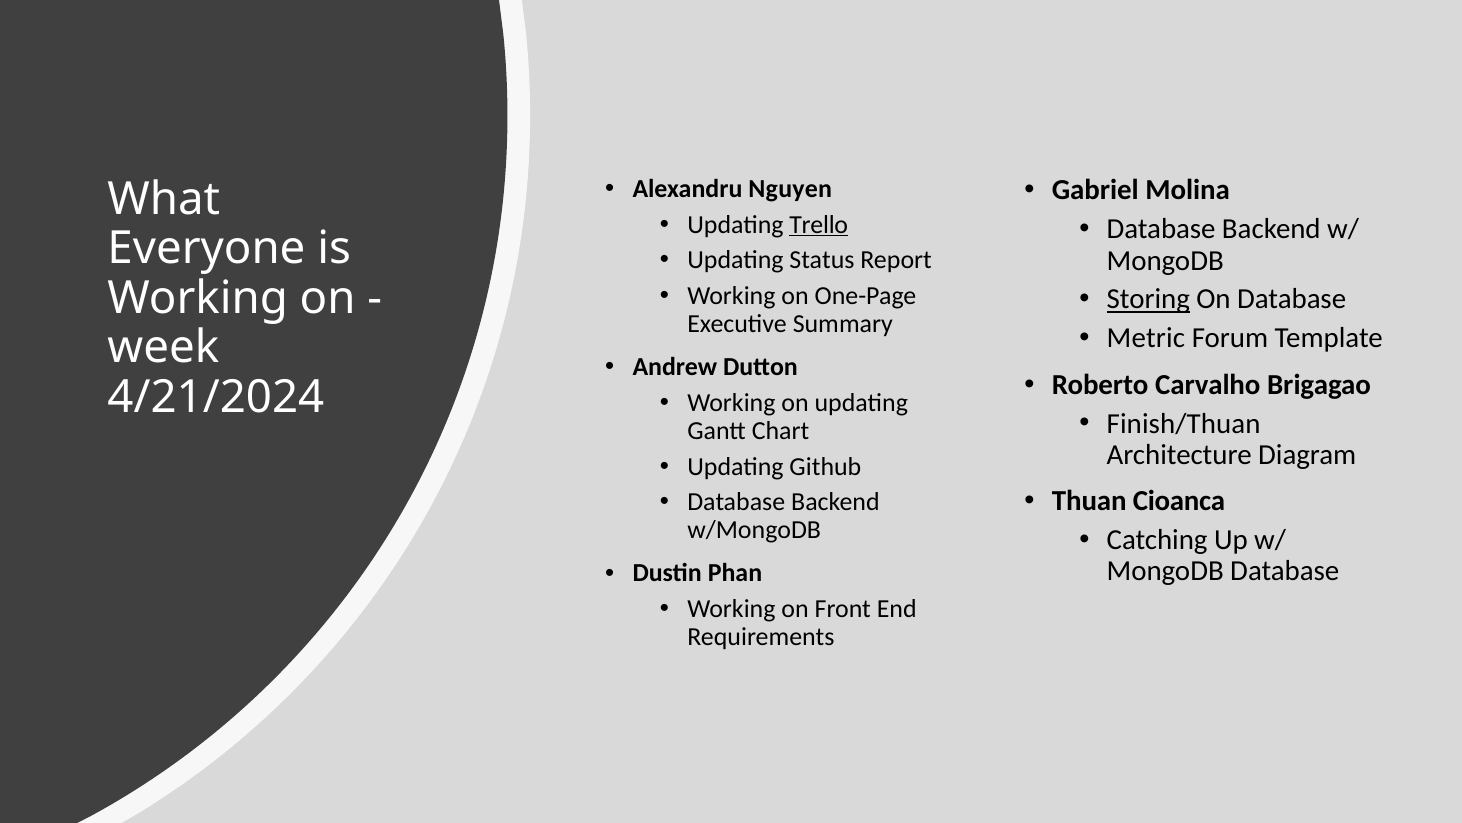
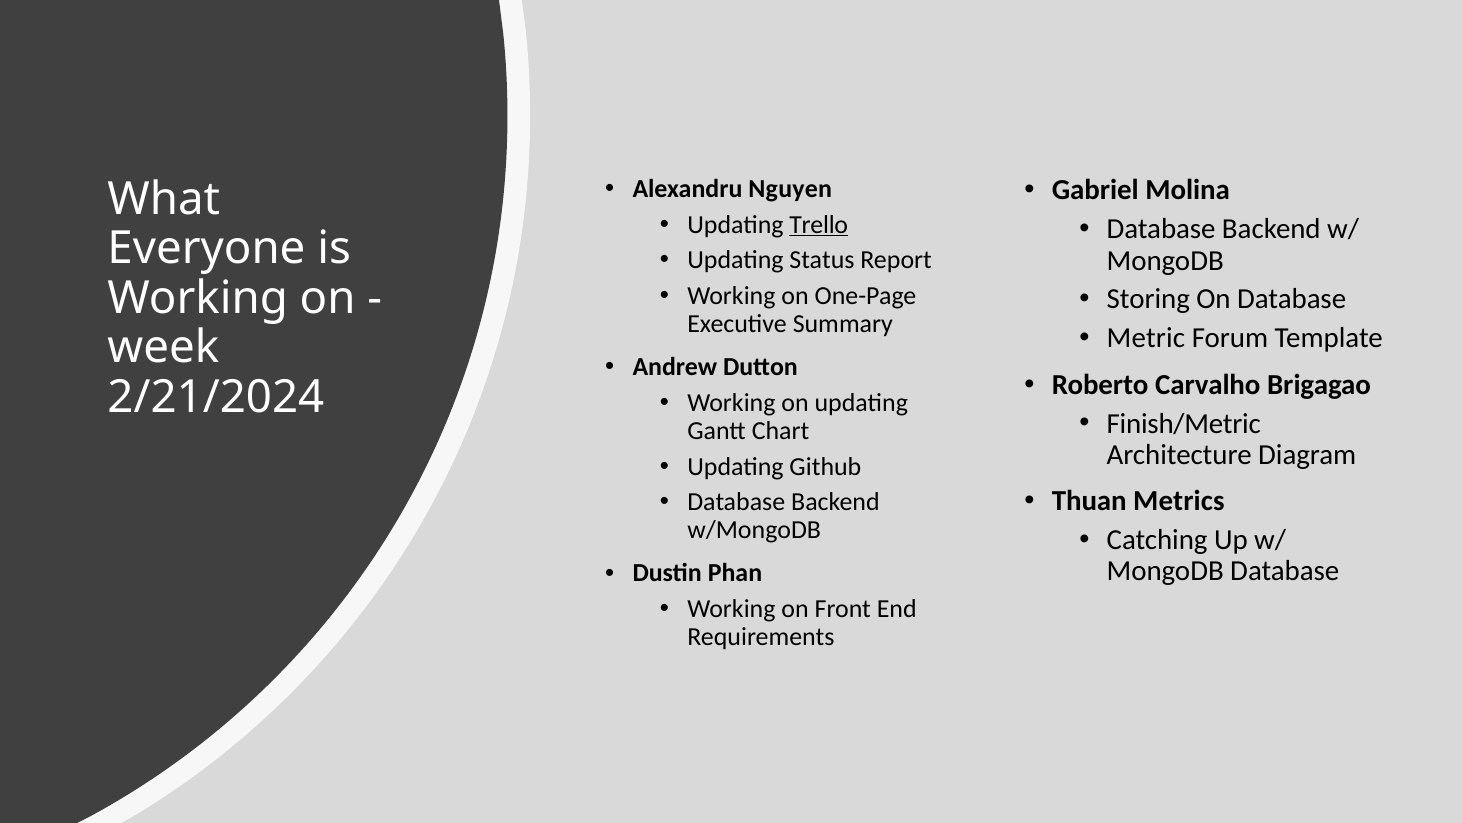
Storing underline: present -> none (1148, 299)
4/21/2024: 4/21/2024 -> 2/21/2024 (216, 397)
Finish/Thuan: Finish/Thuan -> Finish/Metric (1184, 423)
Cioanca: Cioanca -> Metrics (1179, 501)
